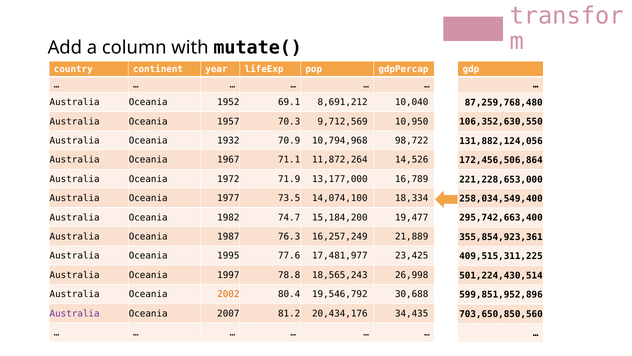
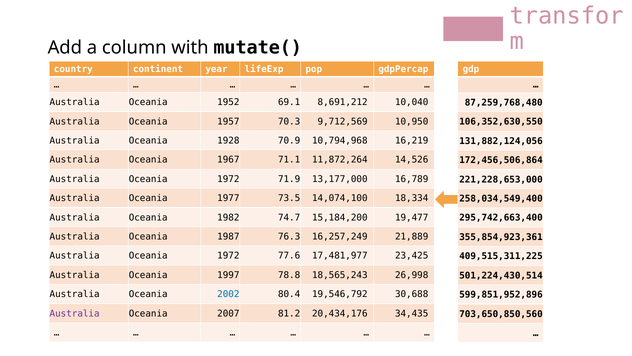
1932: 1932 -> 1928 (228, 140)
98,722: 98,722 -> 16,219 (412, 140)
1995: 1995 -> 1972 (228, 256)
2002 colour: orange -> blue (228, 294)
